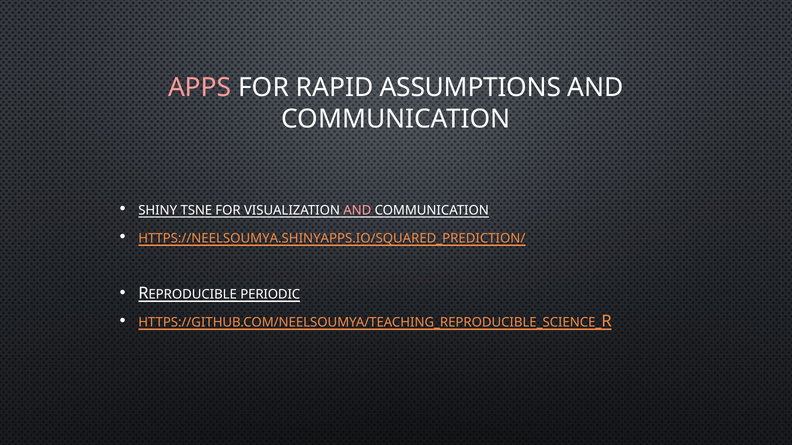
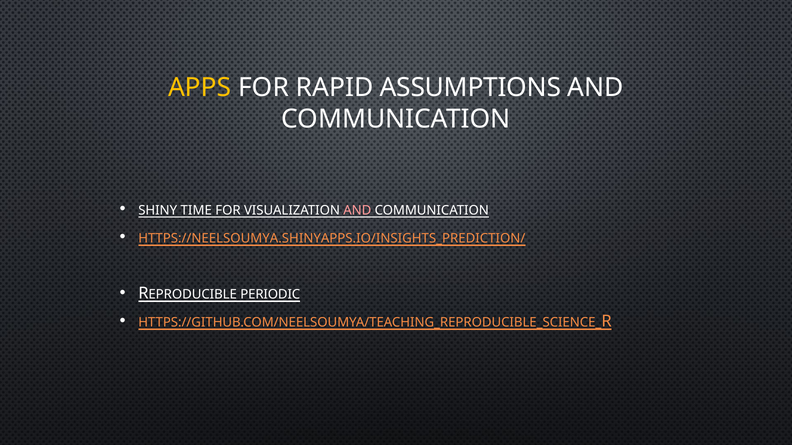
APPS colour: pink -> yellow (200, 87)
TSNE: TSNE -> TIME (196, 211)
HTTPS://NEELSOUMYA.SHINYAPPS.IO/SQUARED_PREDICTION/: HTTPS://NEELSOUMYA.SHINYAPPS.IO/SQUARED_PREDICTION/ -> HTTPS://NEELSOUMYA.SHINYAPPS.IO/INSIGHTS_PREDICTION/ (332, 239)
